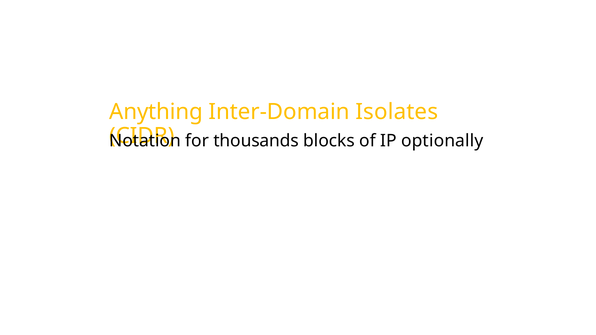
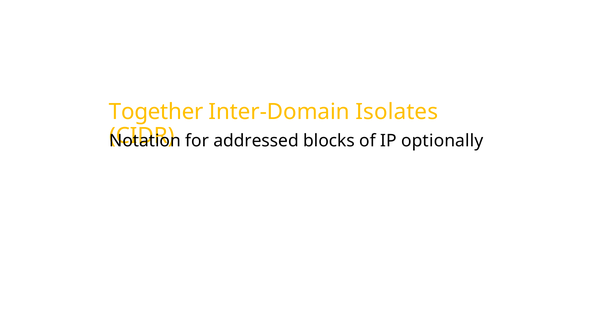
Anything: Anything -> Together (156, 112)
thousands: thousands -> addressed (256, 141)
